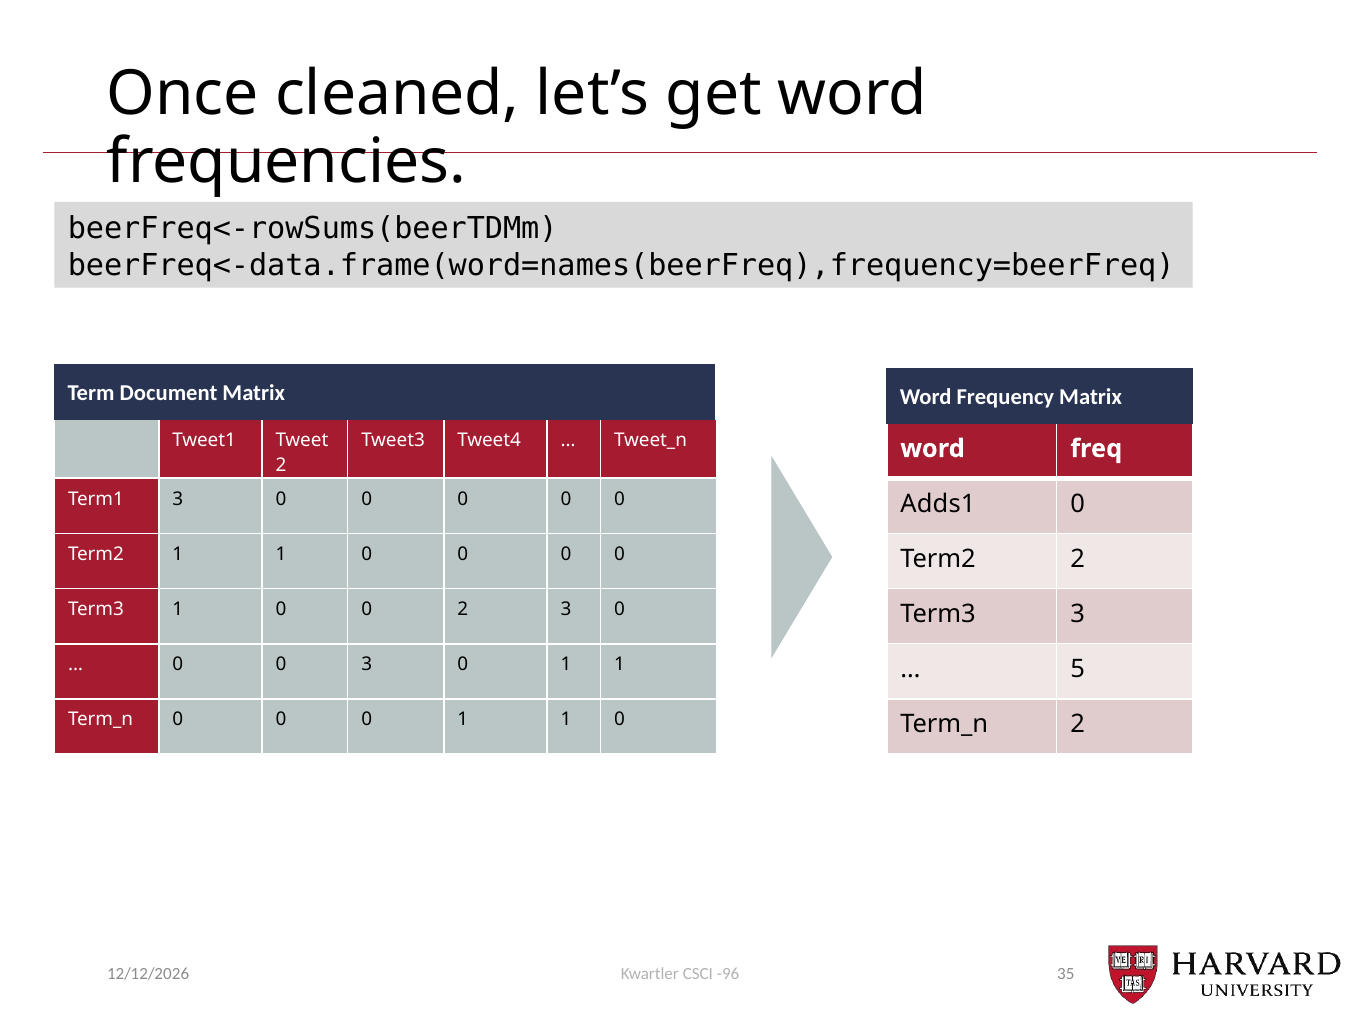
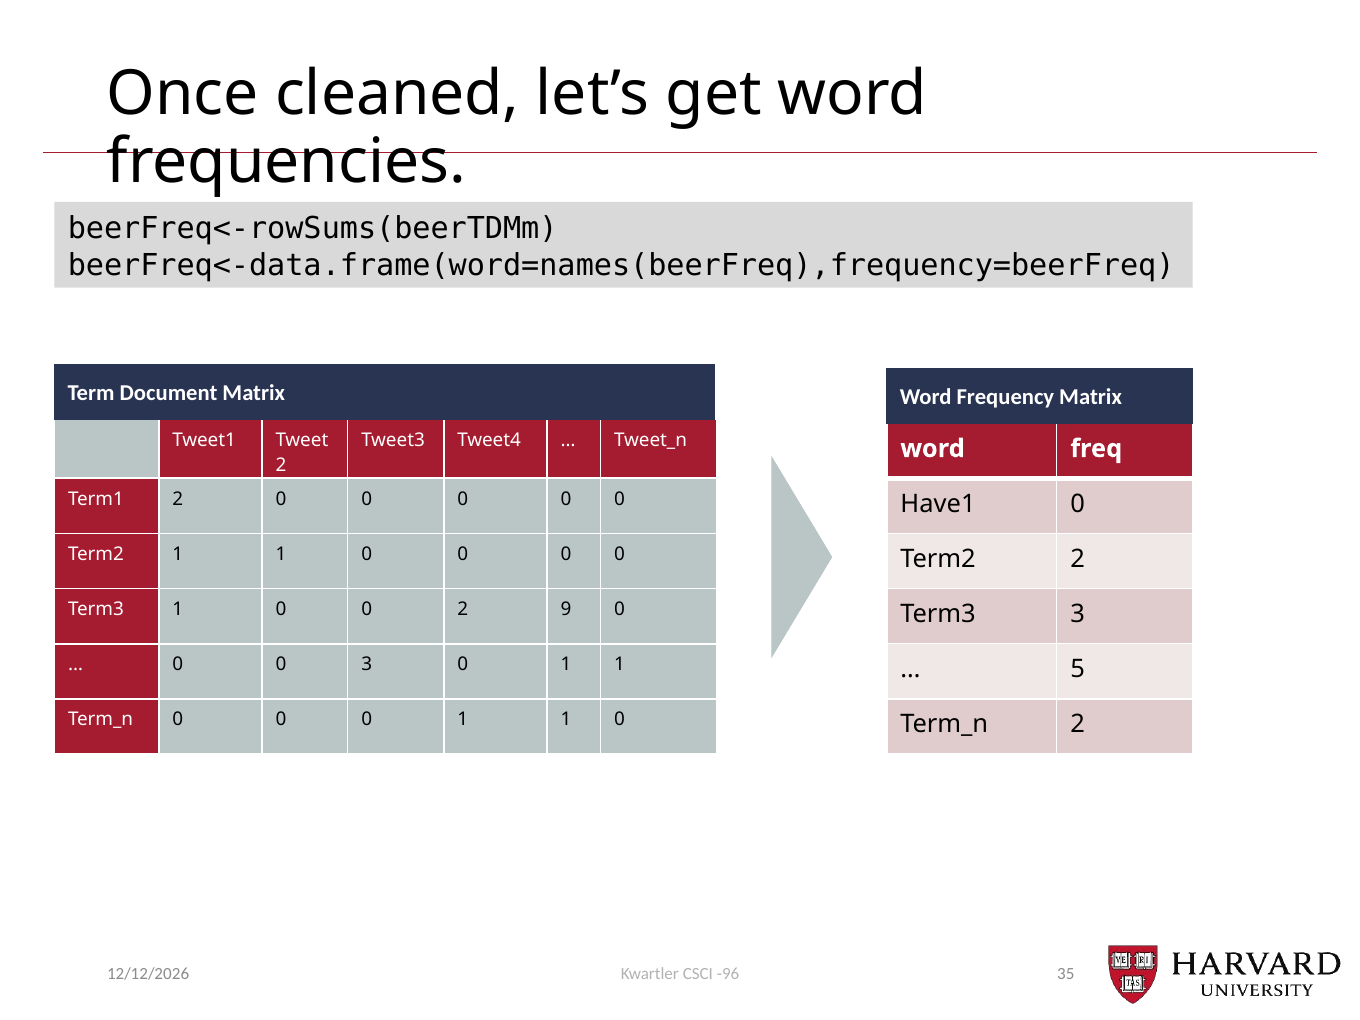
Term1 3: 3 -> 2 (178, 499)
Adds1: Adds1 -> Have1 (938, 504)
2 3: 3 -> 9 (566, 609)
